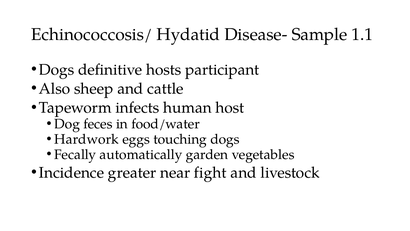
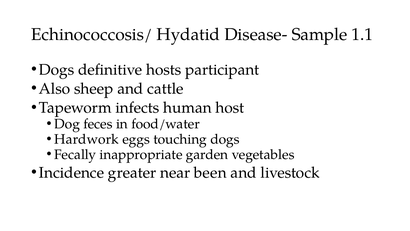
automatically: automatically -> inappropriate (141, 154)
fight: fight -> been (210, 173)
